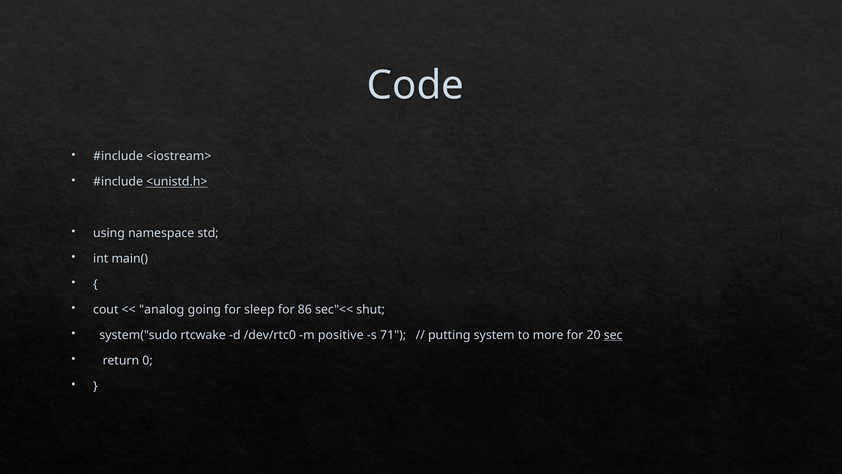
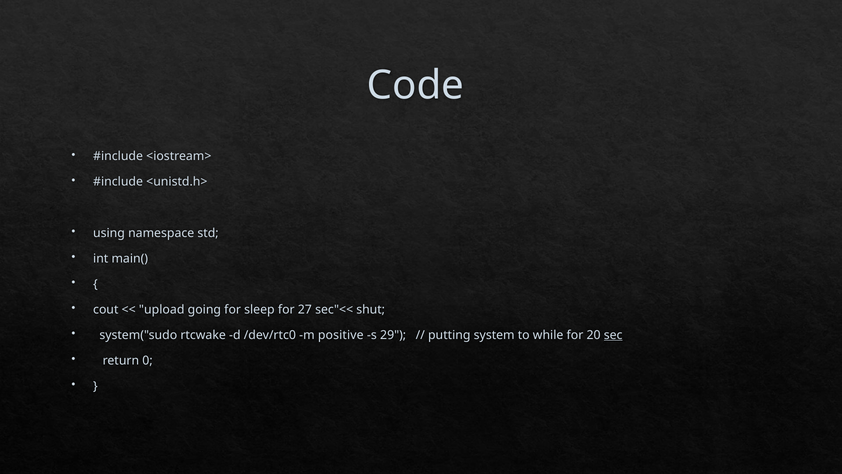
<unistd.h> underline: present -> none (177, 182)
analog: analog -> upload (162, 309)
86: 86 -> 27 (305, 309)
71: 71 -> 29 (393, 335)
more: more -> while (548, 335)
